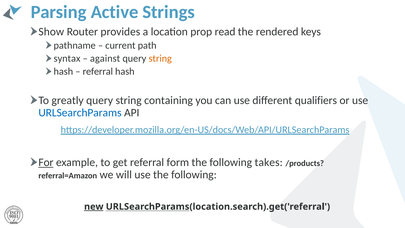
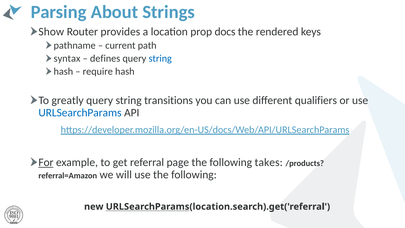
Active: Active -> About (115, 12)
read: read -> docs (225, 32)
against: against -> defines (105, 58)
string colour: orange -> blue (160, 58)
referral: referral -> require (98, 71)
containing: containing -> transitions (169, 100)
form: form -> page (178, 162)
new underline: present -> none (94, 206)
